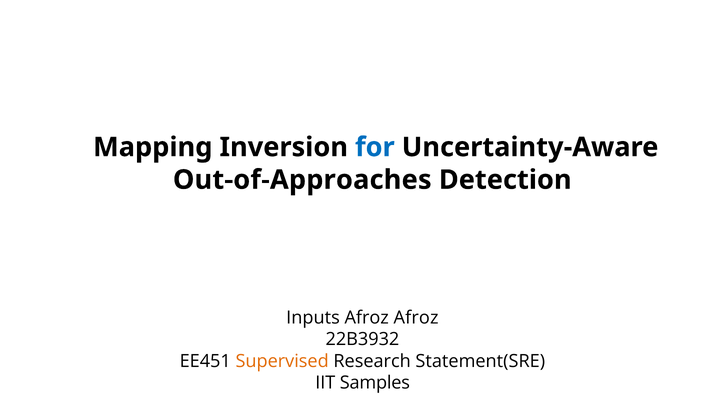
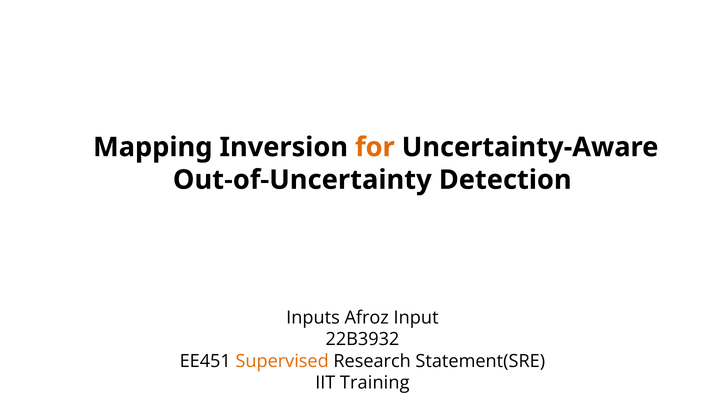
for colour: blue -> orange (375, 147)
Out-of-Approaches: Out-of-Approaches -> Out-of-Uncertainty (302, 180)
Afroz Afroz: Afroz -> Input (416, 317)
Samples: Samples -> Training (375, 383)
